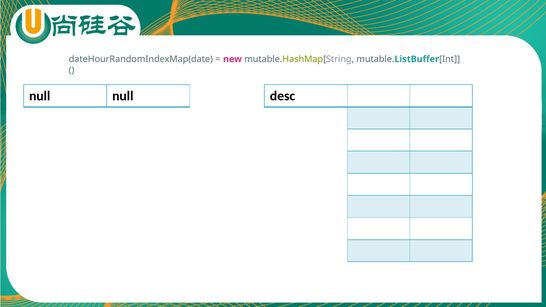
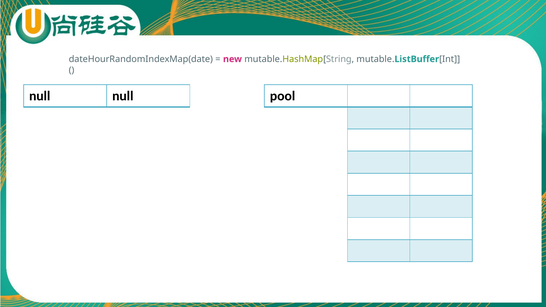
desc: desc -> pool (283, 96)
